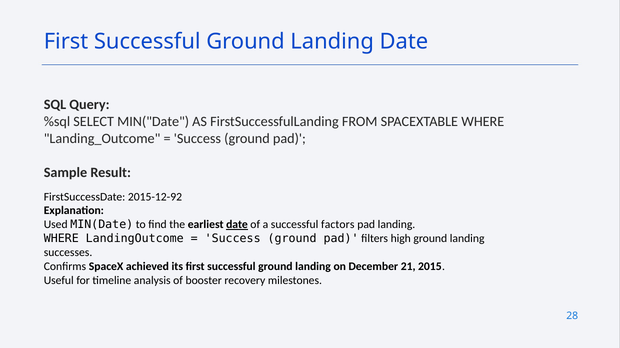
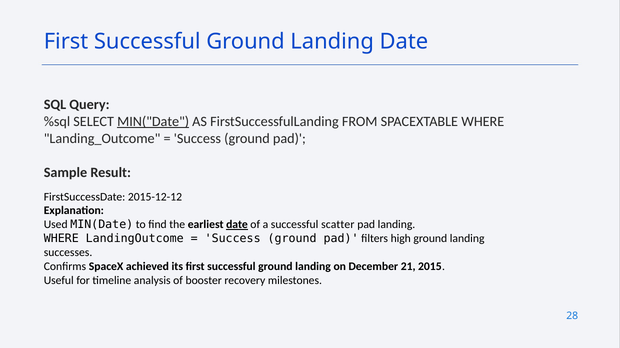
MIN("Date underline: none -> present (153, 122)
2015-12-92: 2015-12-92 -> 2015-12-12 (155, 197)
factors: factors -> scatter (338, 225)
